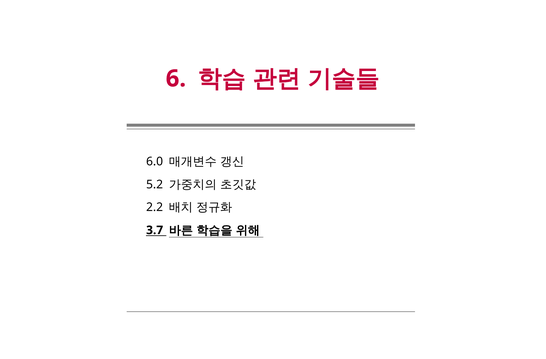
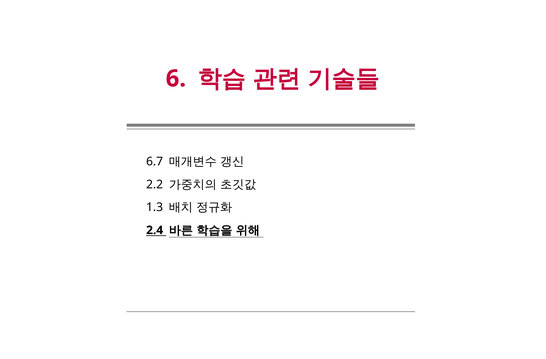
6.0: 6.0 -> 6.7 (155, 161)
5.2: 5.2 -> 2.2 (155, 184)
2.2: 2.2 -> 1.3 (155, 207)
3.7: 3.7 -> 2.4 (155, 230)
